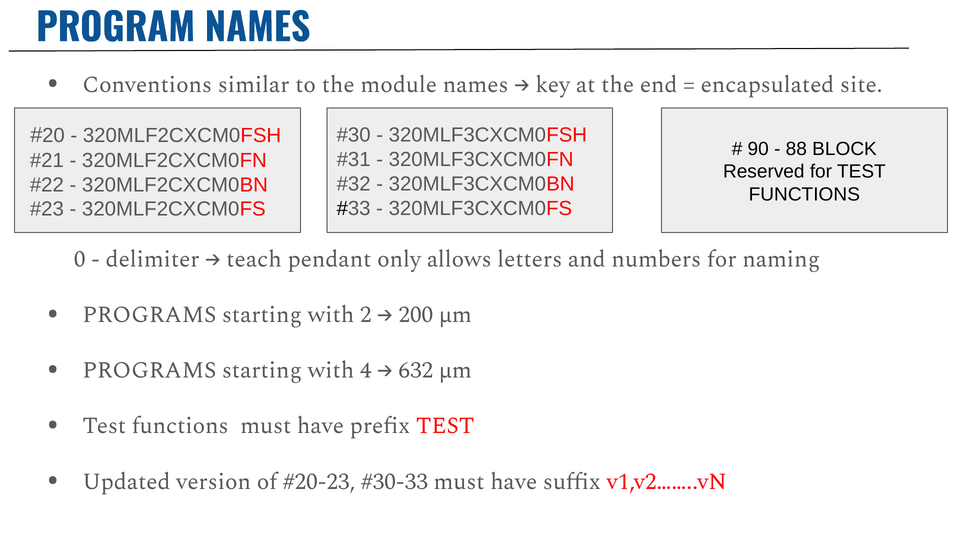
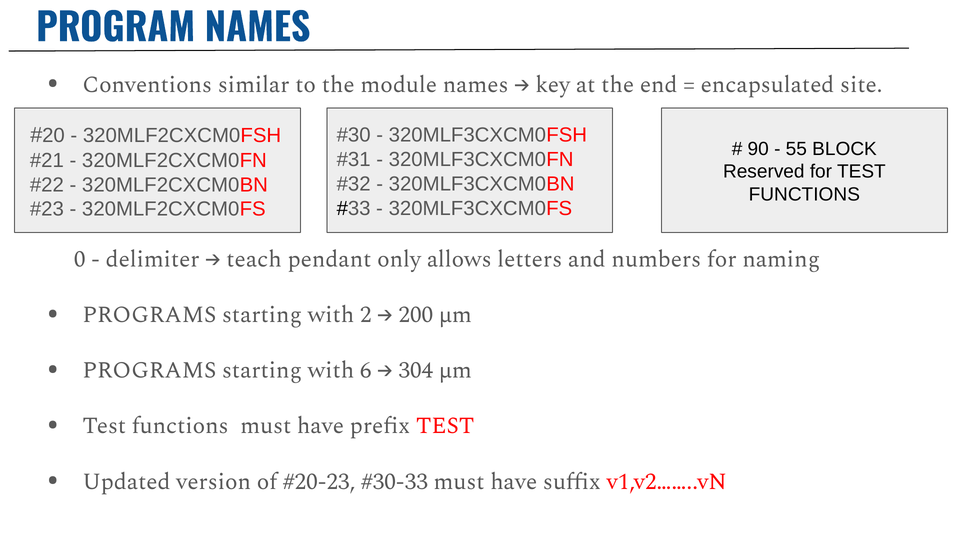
88: 88 -> 55 (796, 149)
4: 4 -> 6 (366, 370)
632: 632 -> 304 (416, 370)
